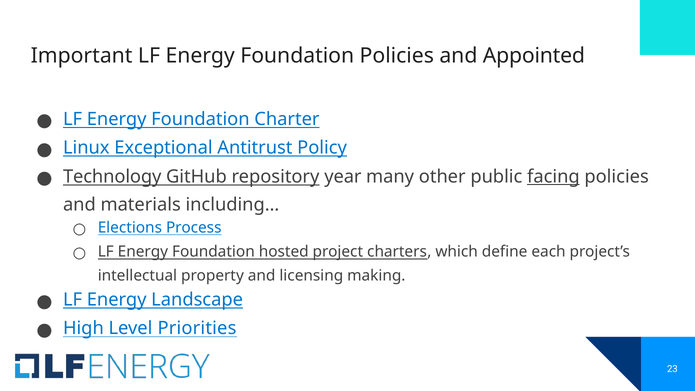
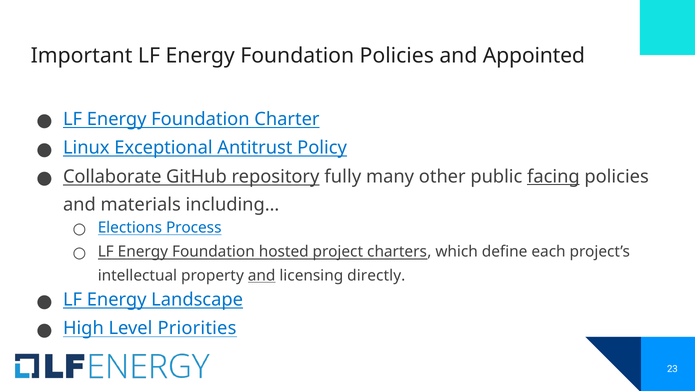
Technology: Technology -> Collaborate (112, 176)
year: year -> fully (343, 176)
and underline: none -> present (262, 276)
making: making -> directly (376, 276)
